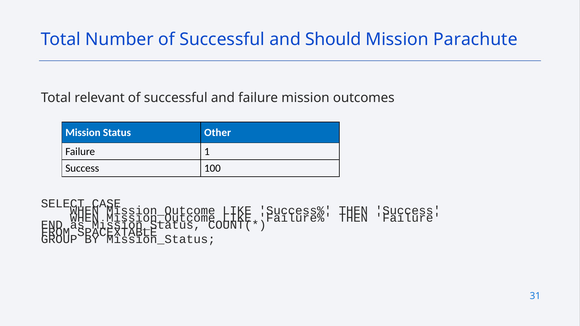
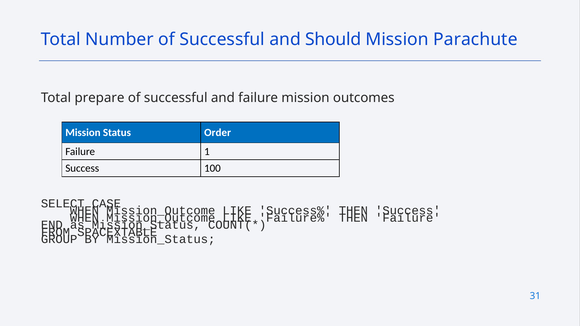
relevant: relevant -> prepare (99, 98)
Other: Other -> Order (218, 133)
